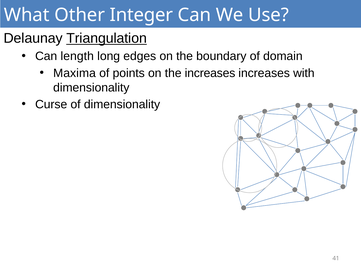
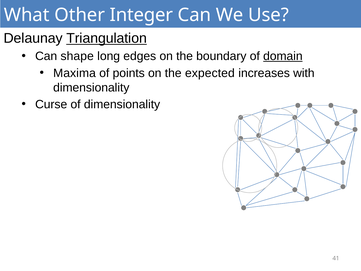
length: length -> shape (77, 56)
domain underline: none -> present (283, 56)
the increases: increases -> expected (210, 73)
